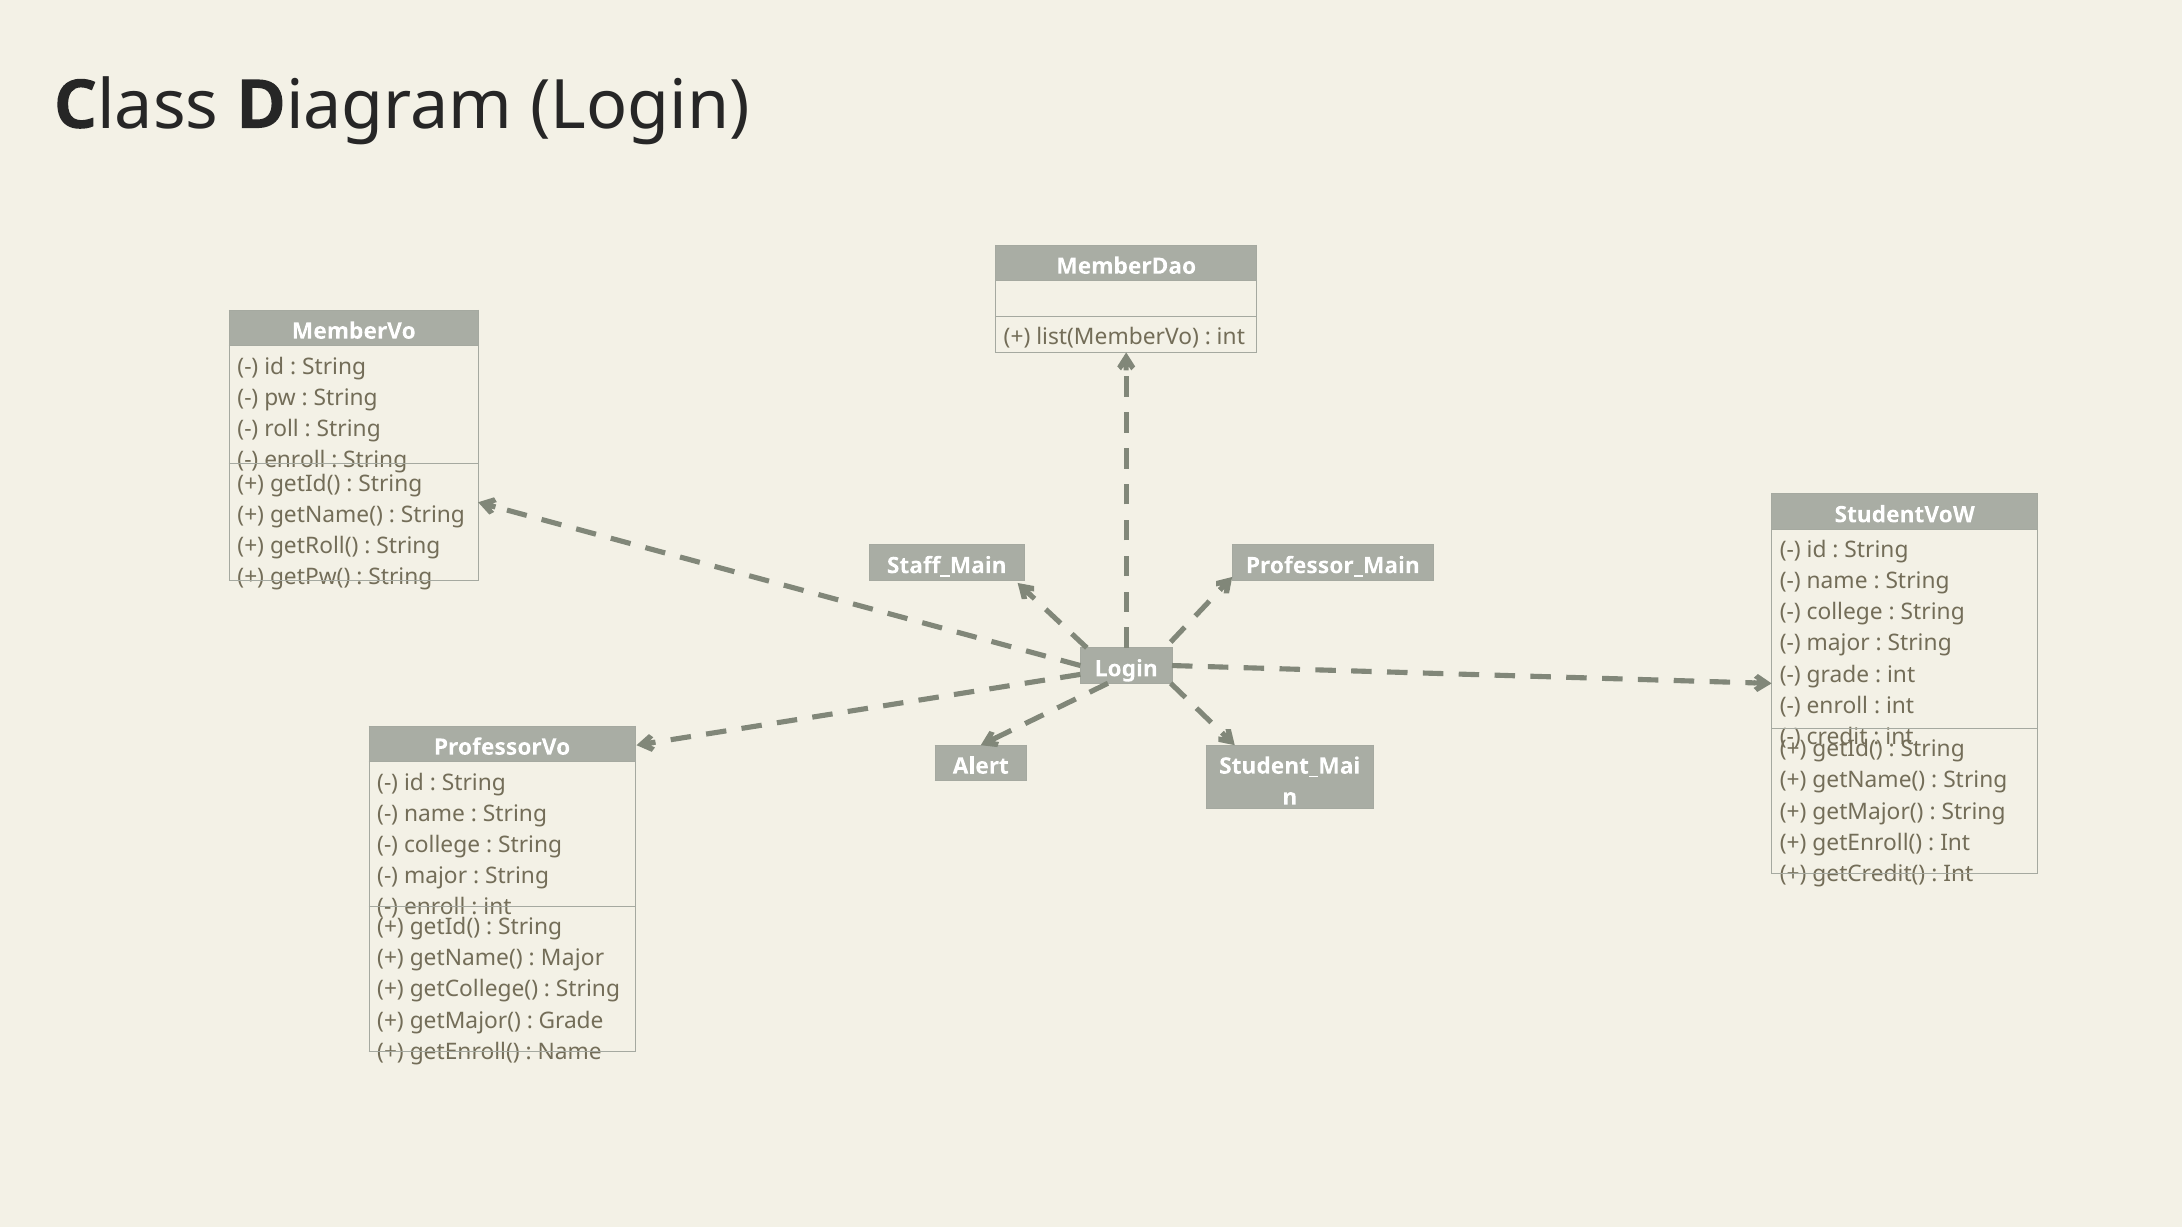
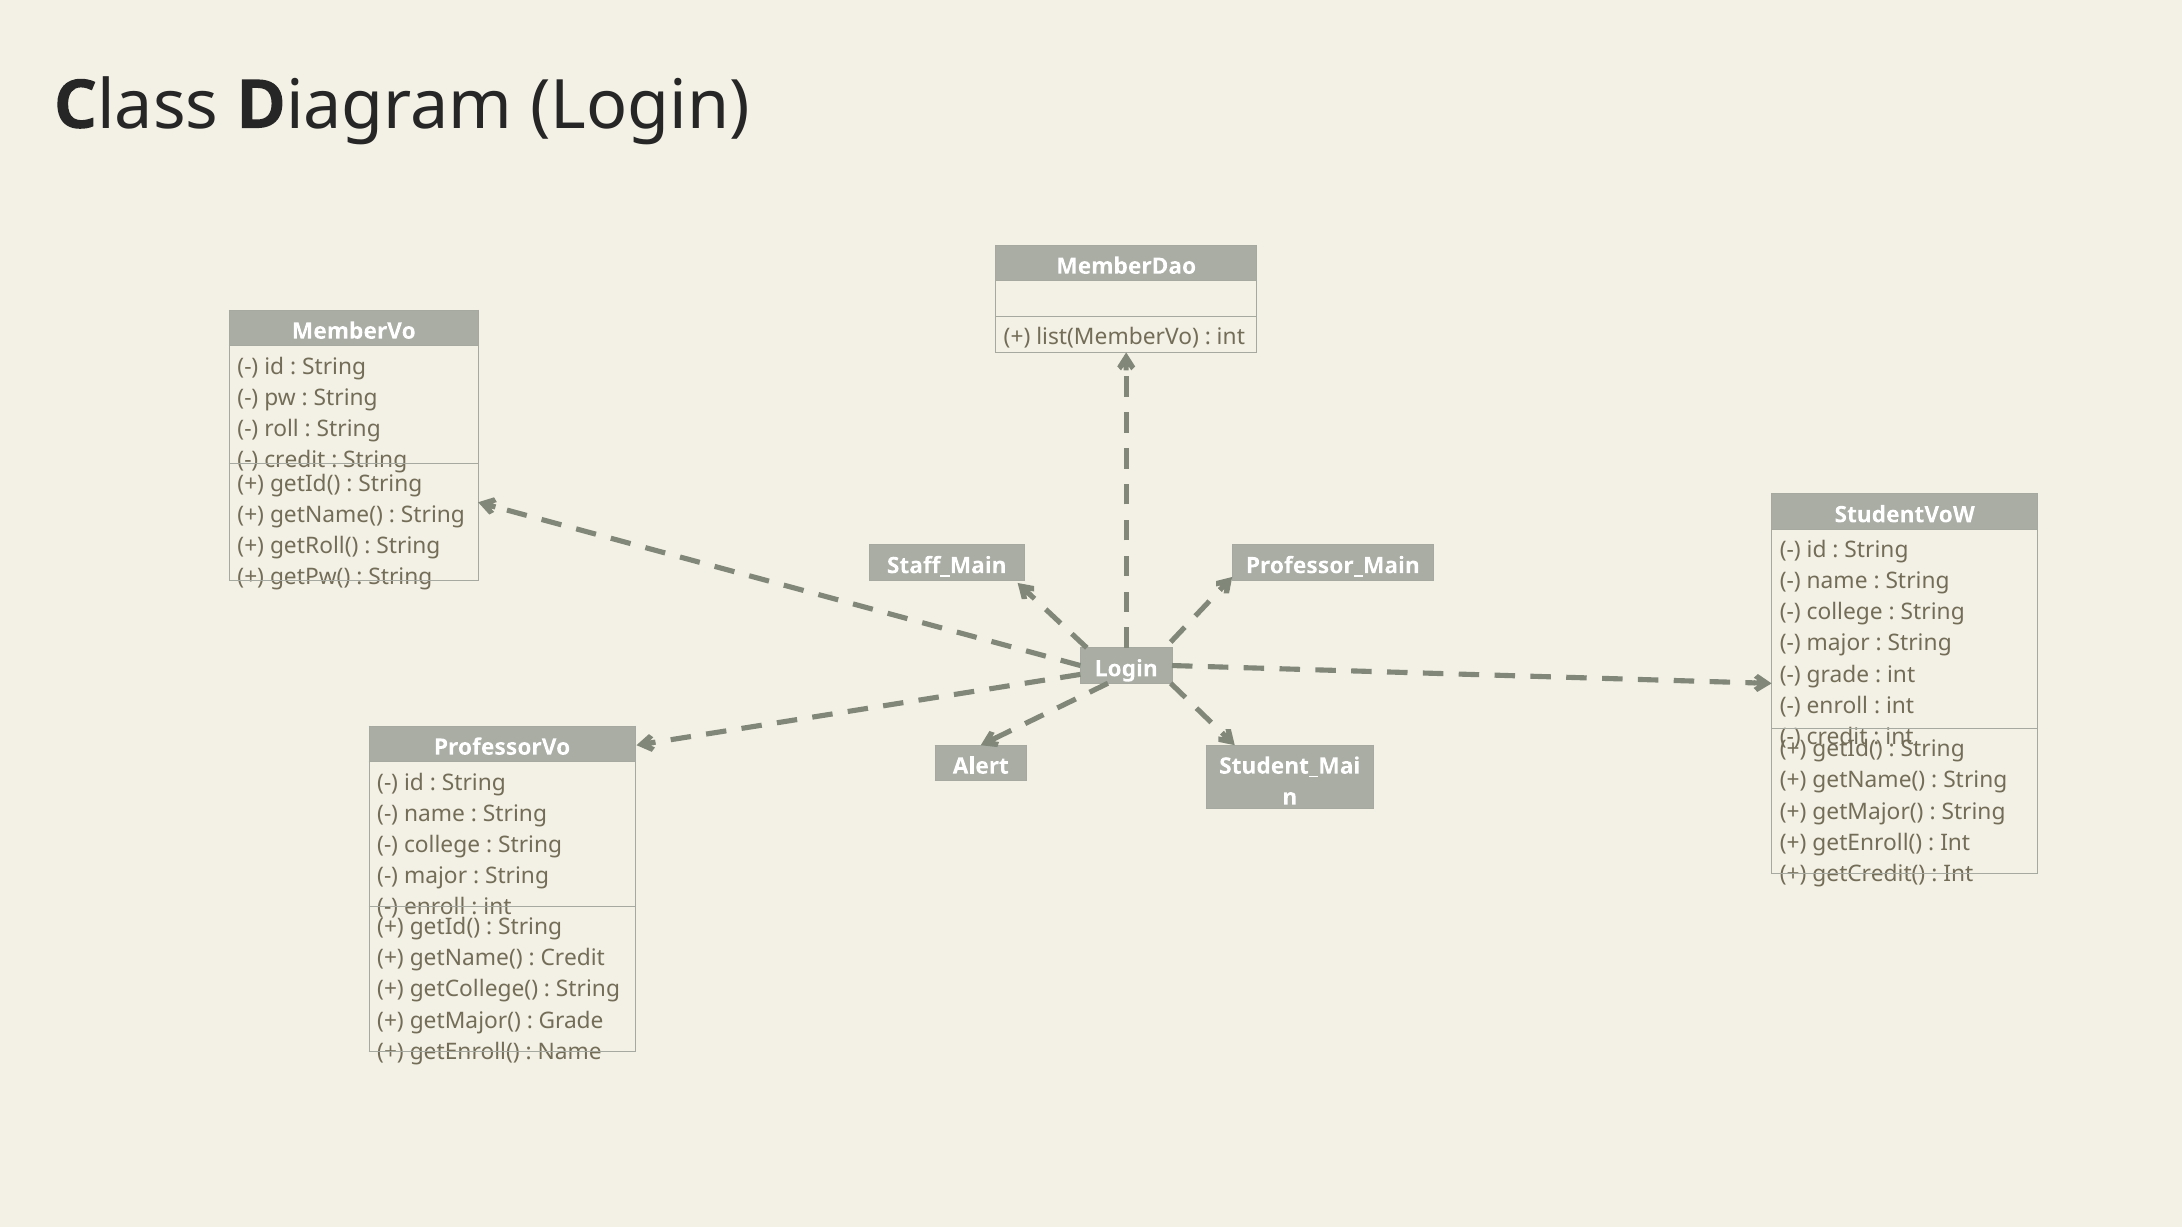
enroll: enroll -> credit (295, 460)
Major: Major -> Credit (573, 959)
